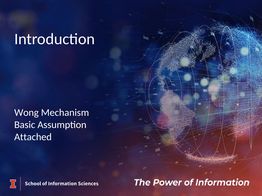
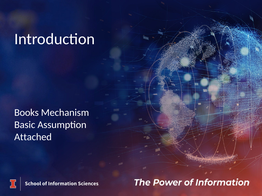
Wong: Wong -> Books (26, 113)
